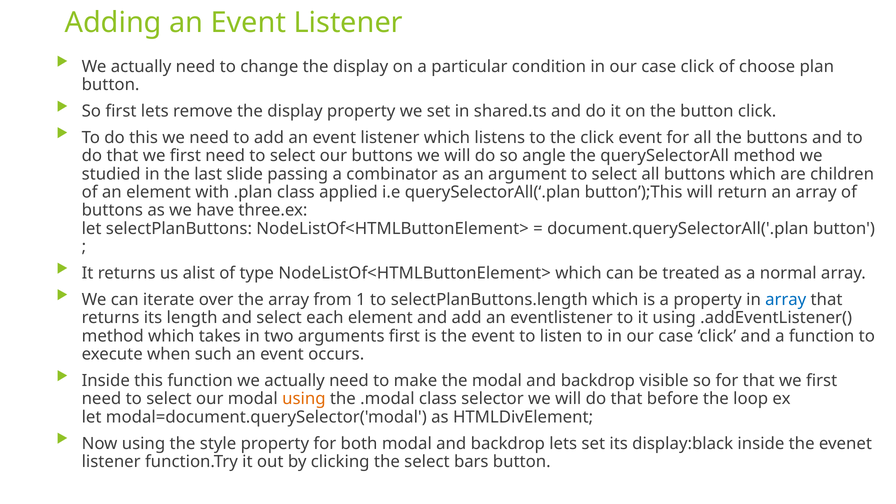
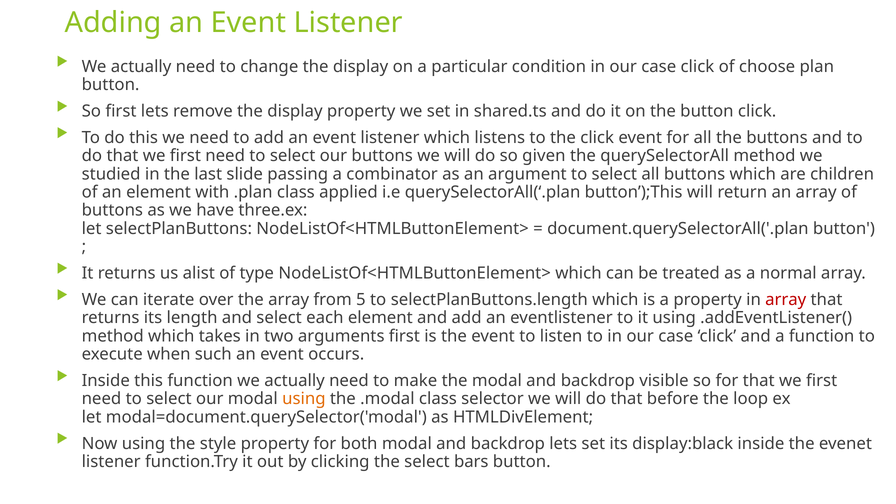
angle: angle -> given (544, 156)
1: 1 -> 5 (361, 300)
array colour: blue -> red (786, 300)
